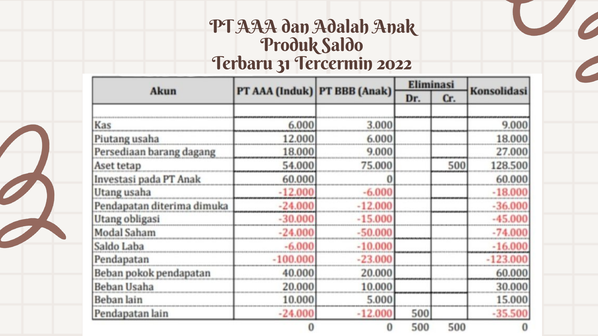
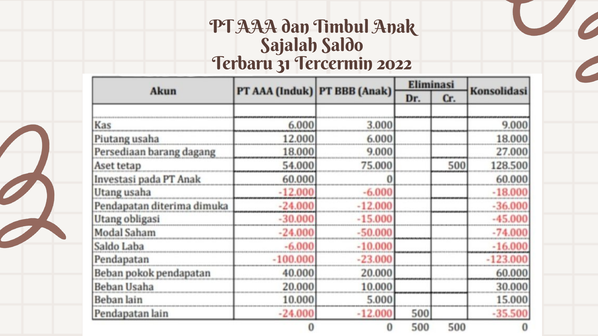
Adalah: Adalah -> Timbul (341, 27)
Produk: Produk -> Sajalah (289, 45)
